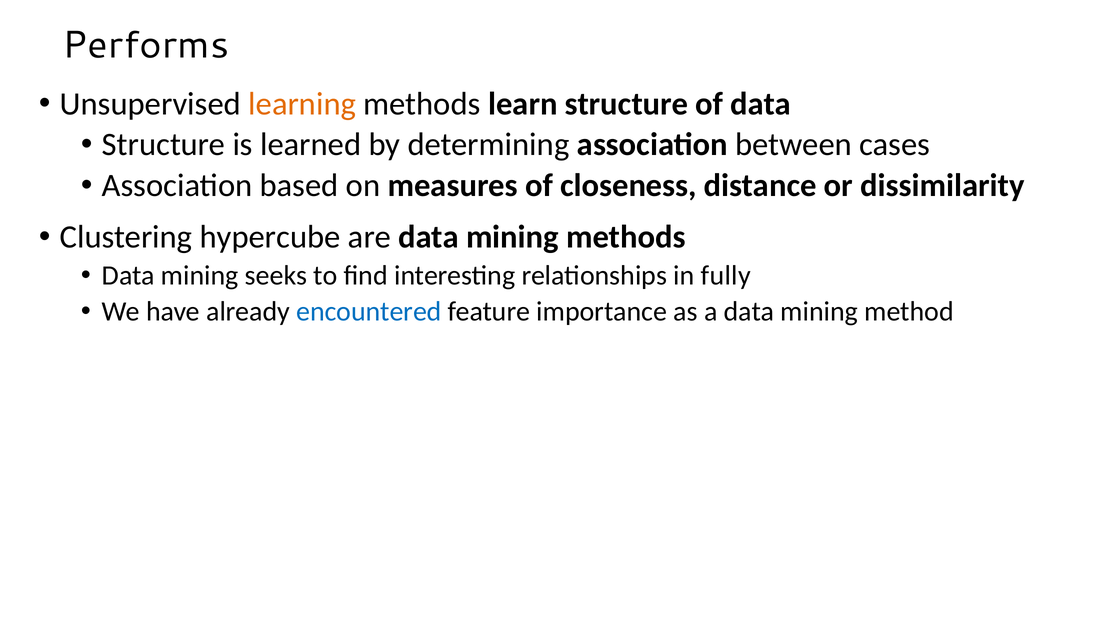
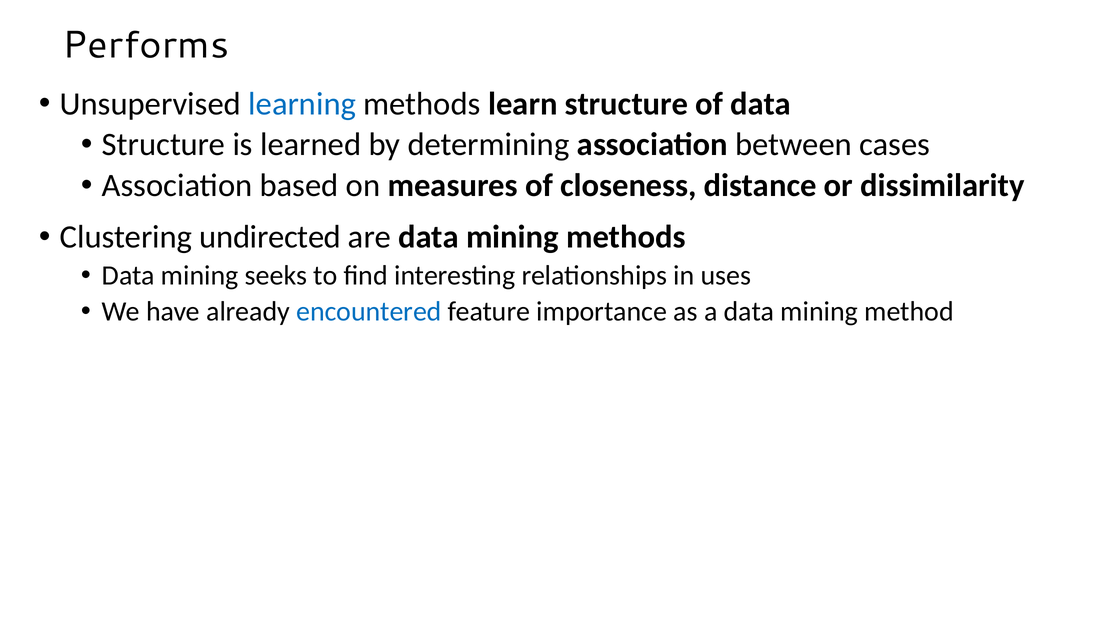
learning colour: orange -> blue (302, 104)
hypercube: hypercube -> undirected (270, 237)
fully: fully -> uses (726, 276)
